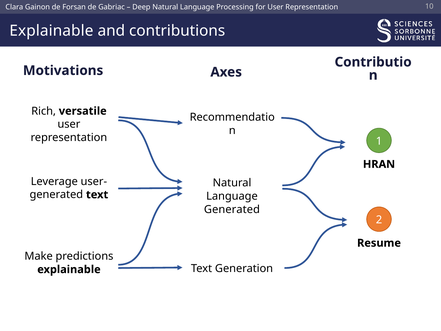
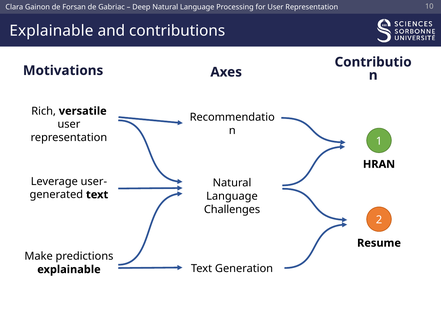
Generated: Generated -> Challenges (232, 209)
